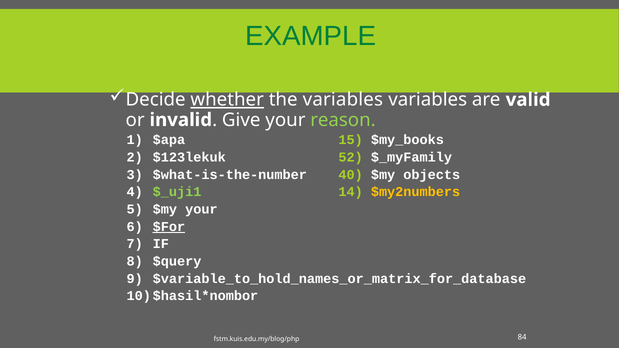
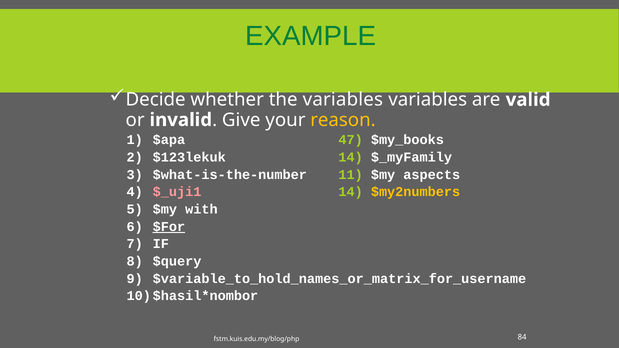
whether underline: present -> none (227, 100)
reason colour: light green -> yellow (343, 120)
15: 15 -> 47 (351, 140)
$123lekuk 52: 52 -> 14 (351, 157)
40: 40 -> 11 (351, 175)
objects: objects -> aspects (432, 175)
$_uji1 colour: light green -> pink (177, 192)
$my your: your -> with (201, 209)
$variable_to_hold_names_or_matrix_for_database: $variable_to_hold_names_or_matrix_for_database -> $variable_to_hold_names_or_matrix_for_username (339, 279)
